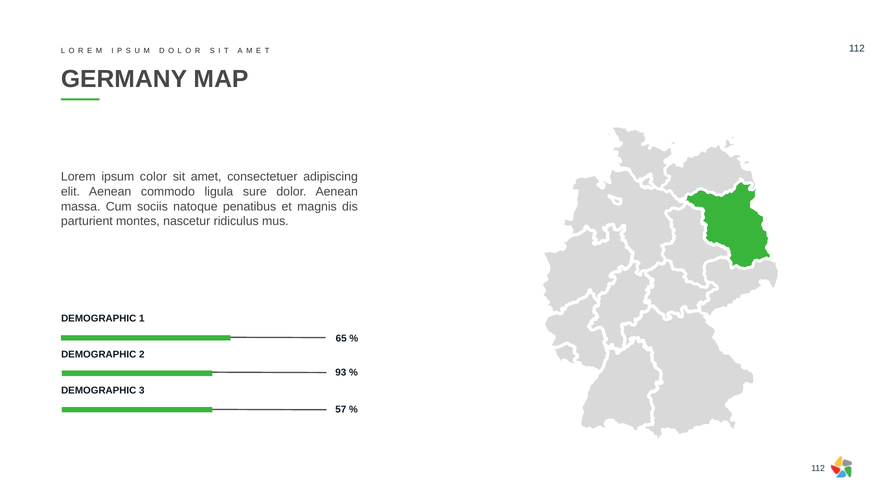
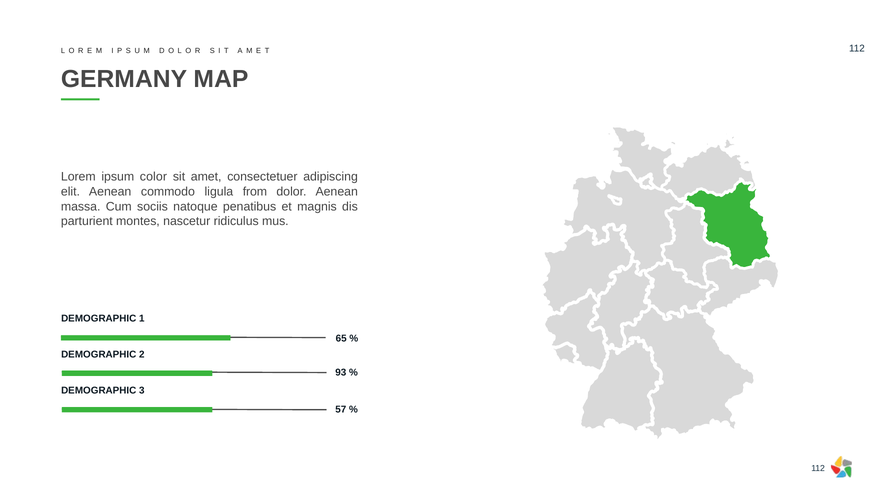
sure: sure -> from (255, 192)
